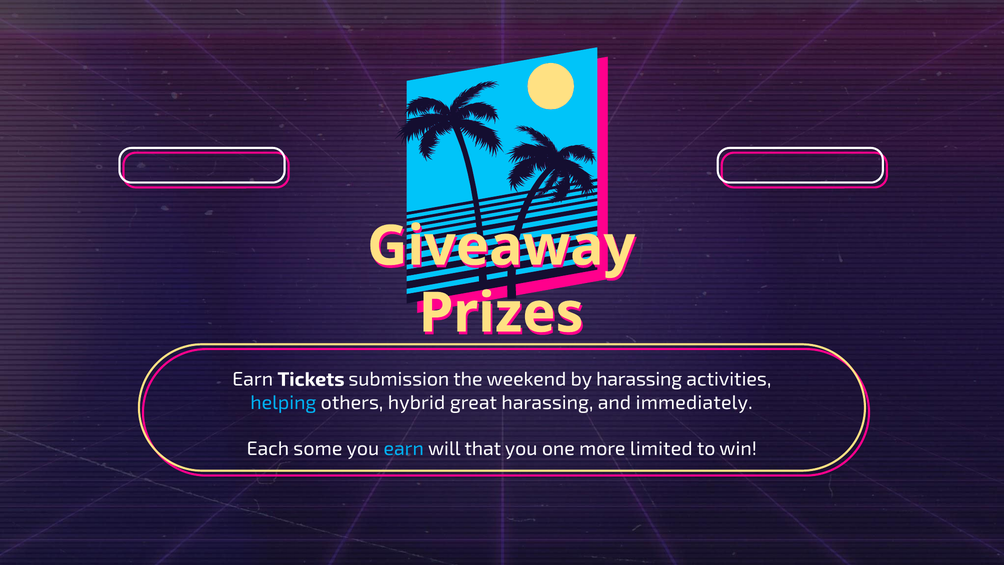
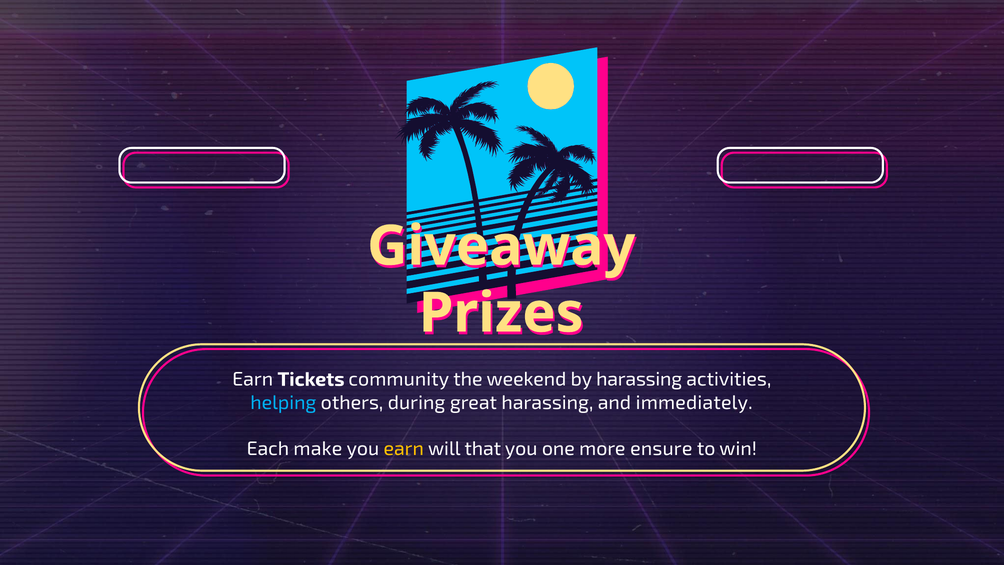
submission: submission -> community (399, 379)
hybrid: hybrid -> during (417, 403)
some: some -> make (318, 448)
earn colour: light blue -> yellow (404, 448)
limited: limited -> ensure (661, 448)
